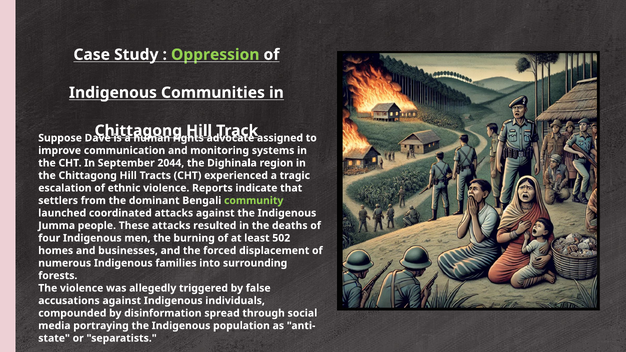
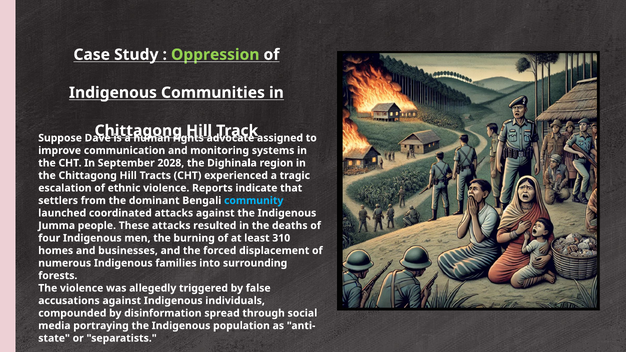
2044: 2044 -> 2028 (171, 163)
community colour: light green -> light blue (254, 201)
502: 502 -> 310 (281, 238)
